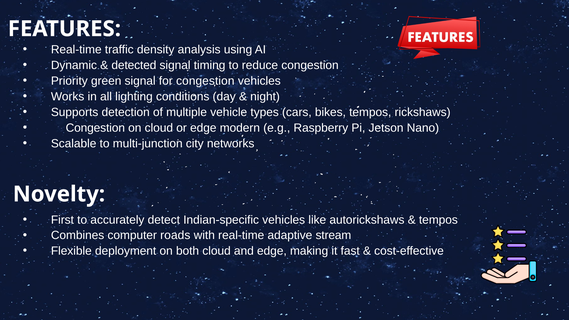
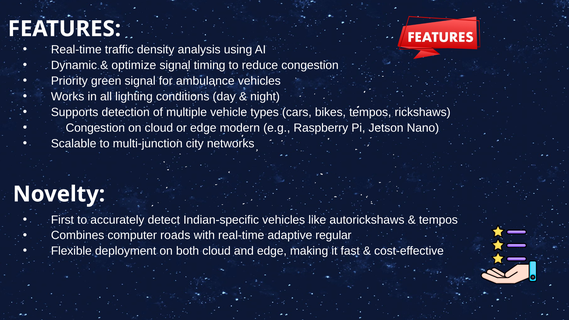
detected: detected -> optimize (134, 65)
for congestion: congestion -> ambulance (205, 81)
stream: stream -> regular (333, 235)
